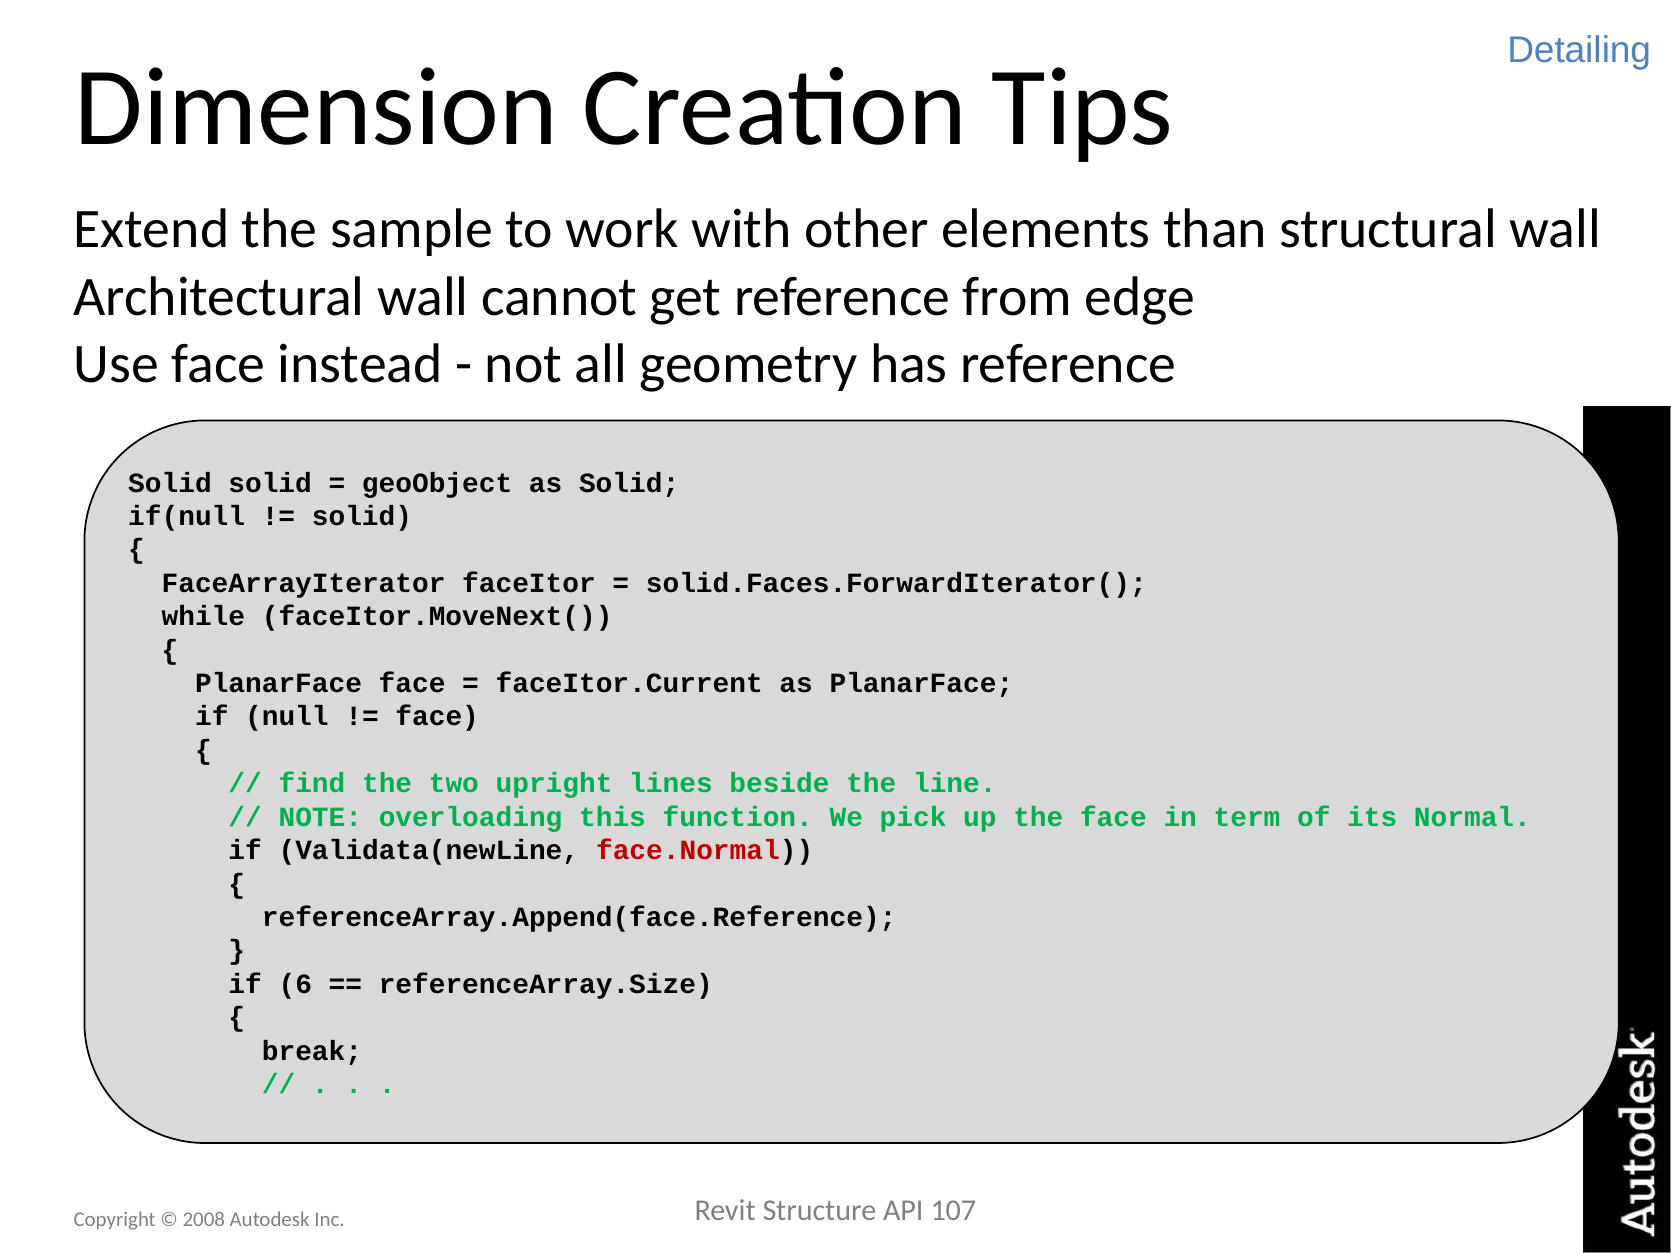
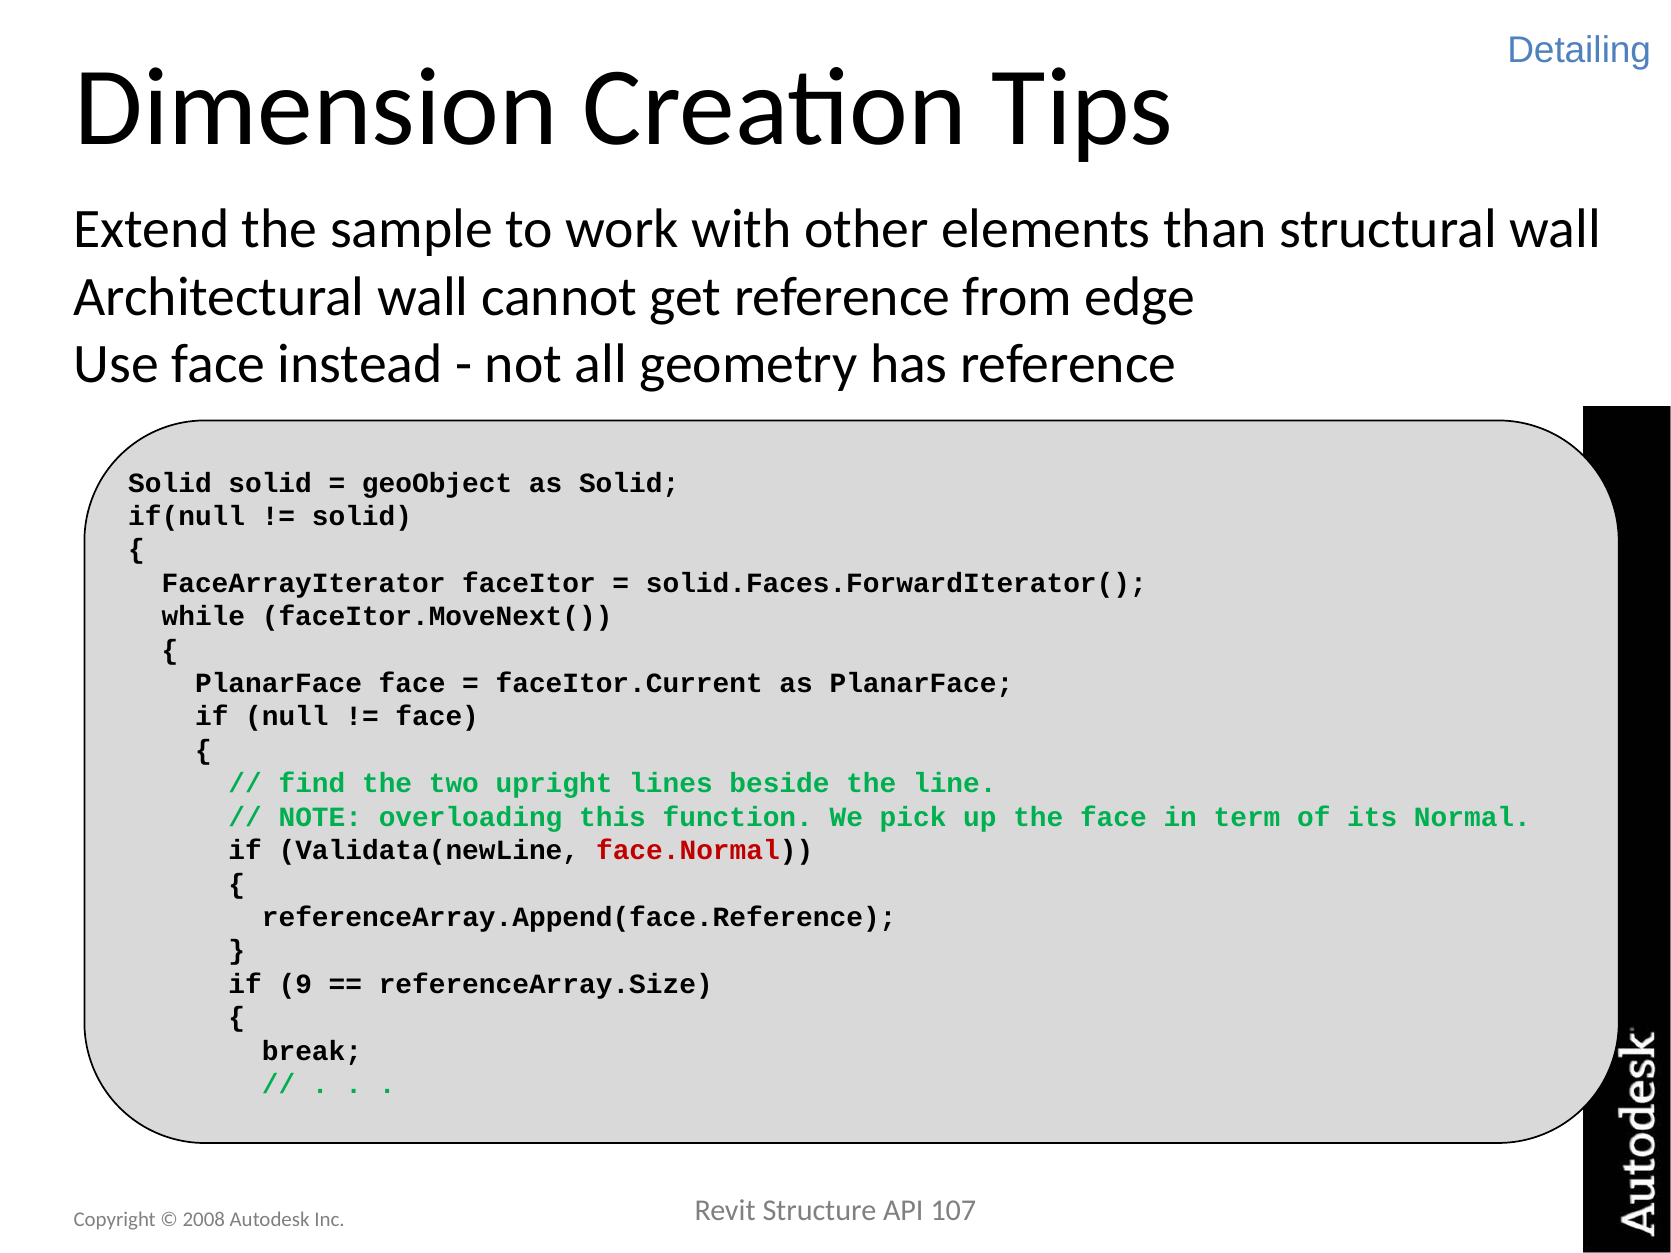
6: 6 -> 9 (295, 984)
